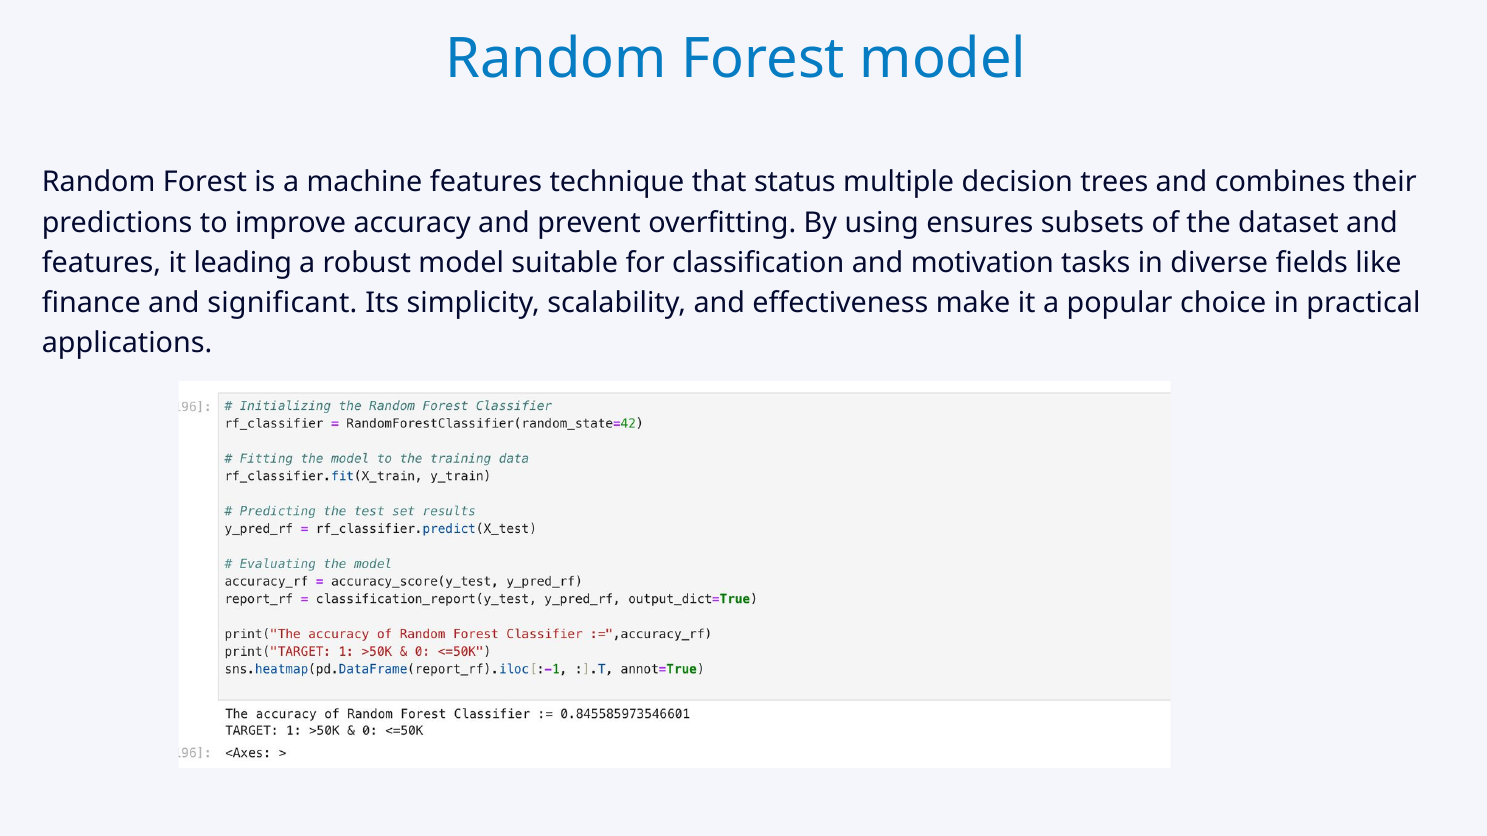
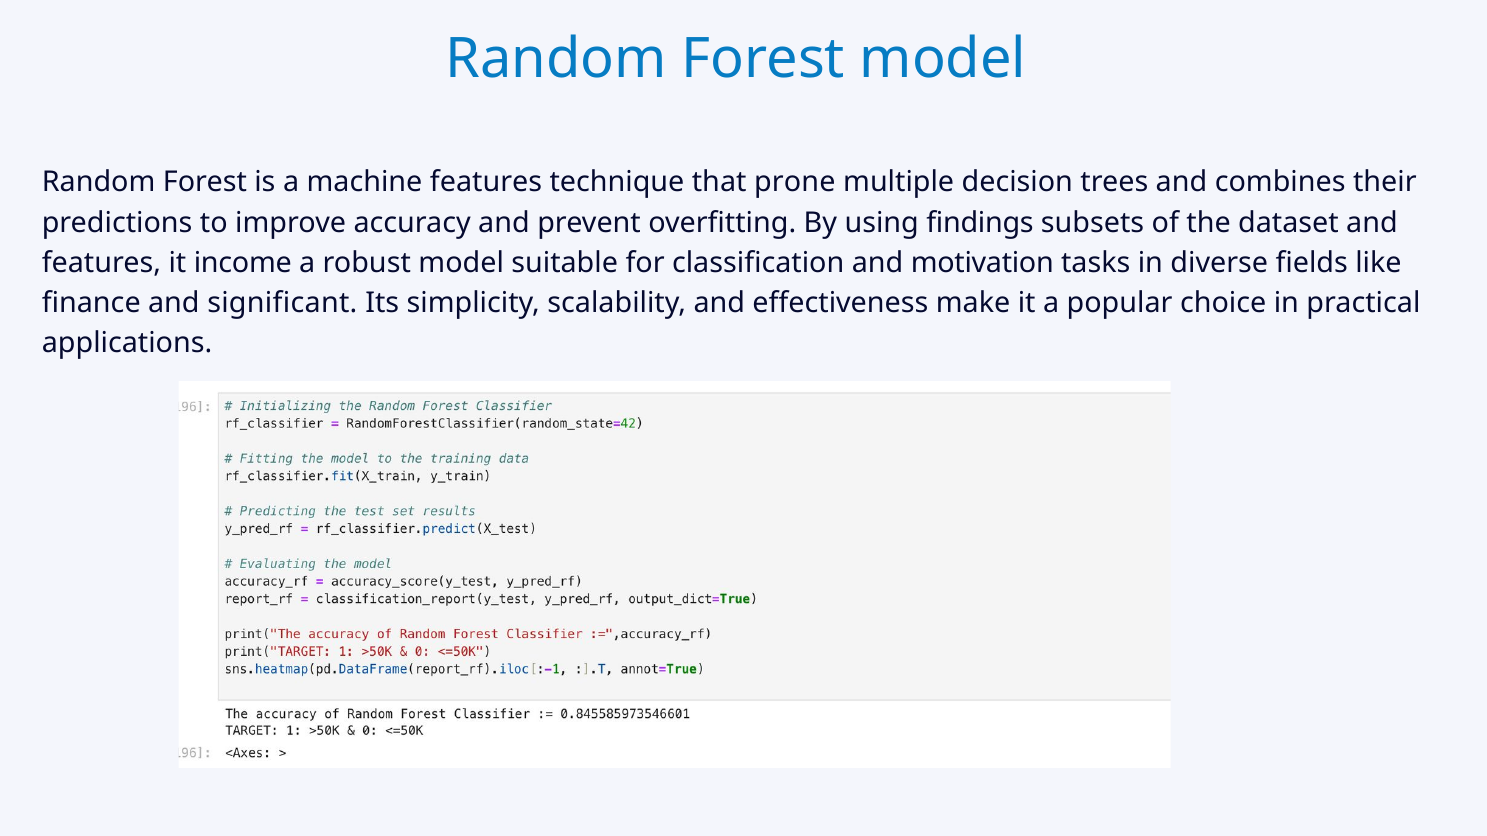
status: status -> prone (795, 182)
ensures: ensures -> findings (980, 223)
leading: leading -> income (243, 263)
